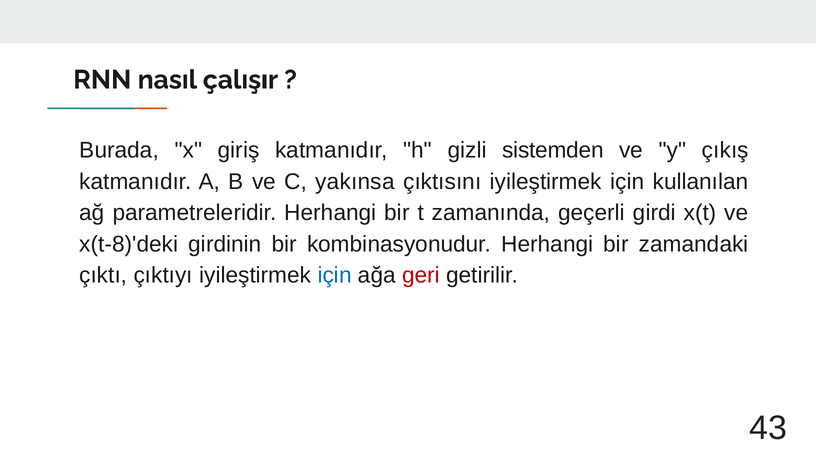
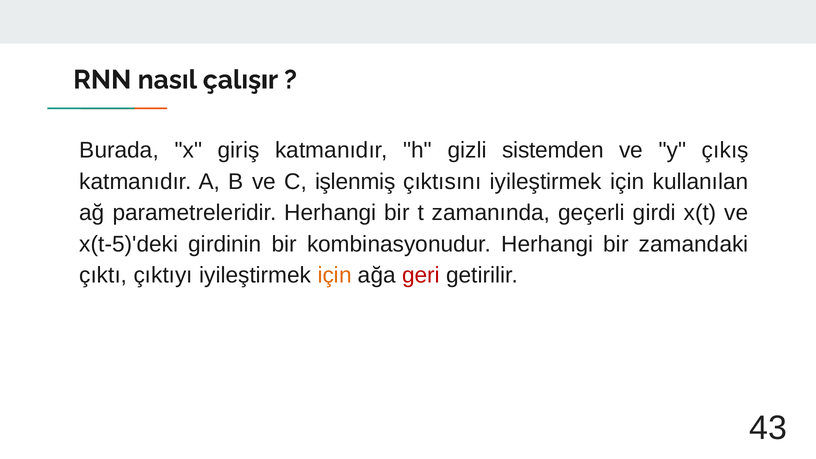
yakınsa: yakınsa -> işlenmiş (355, 182)
x(t-8)'deki: x(t-8)'deki -> x(t-5)'deki (129, 244)
için colour: blue -> orange (335, 276)
